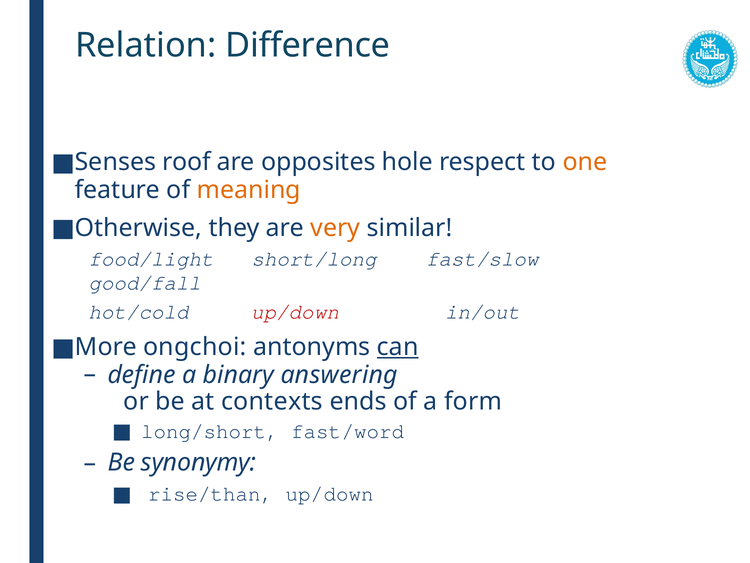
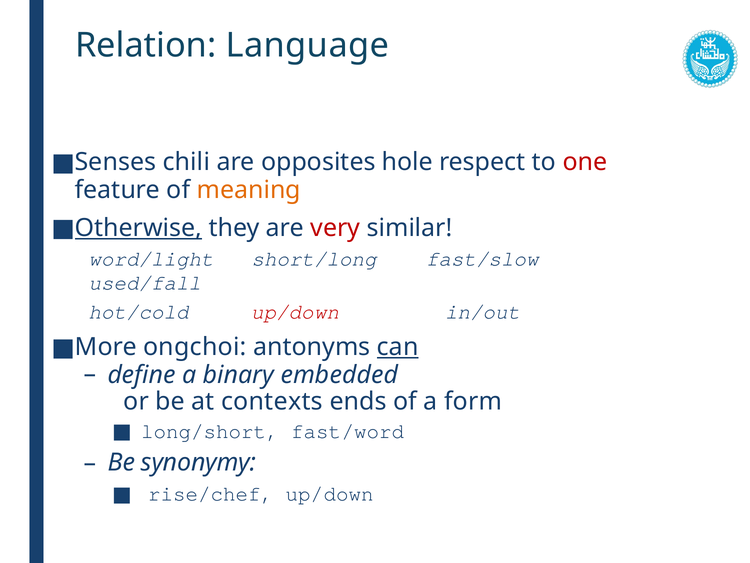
Difference: Difference -> Language (307, 45)
roof: roof -> chili (186, 162)
one colour: orange -> red (585, 162)
Otherwise underline: none -> present (138, 228)
very colour: orange -> red (335, 228)
food/light: food/light -> word/light (151, 259)
good/fall: good/fall -> used/fall (145, 282)
answering: answering -> embedded (339, 375)
rise/than: rise/than -> rise/chef (211, 493)
